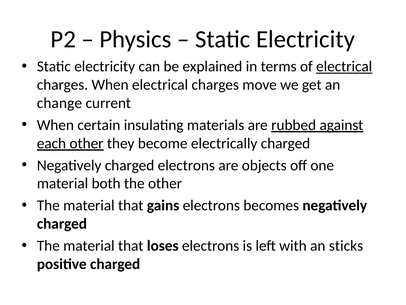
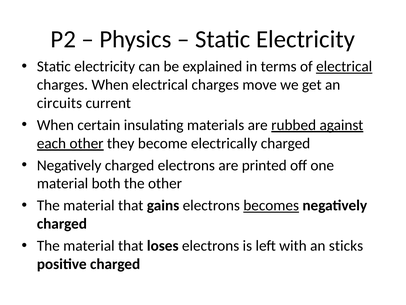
change: change -> circuits (59, 103)
objects: objects -> printed (264, 165)
becomes underline: none -> present (271, 205)
